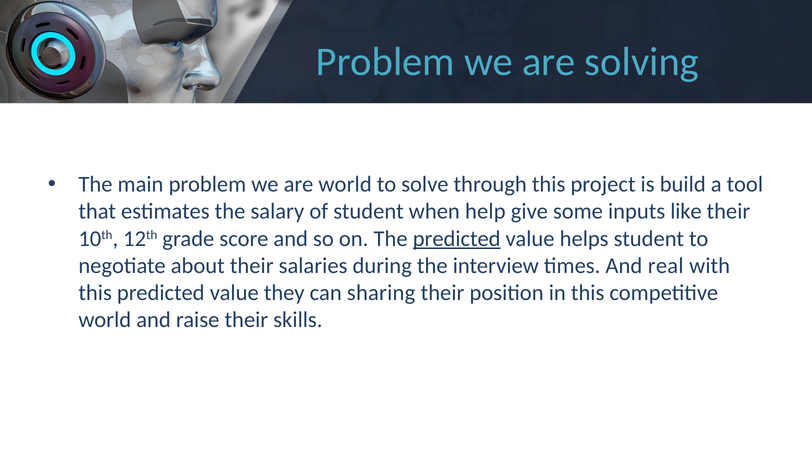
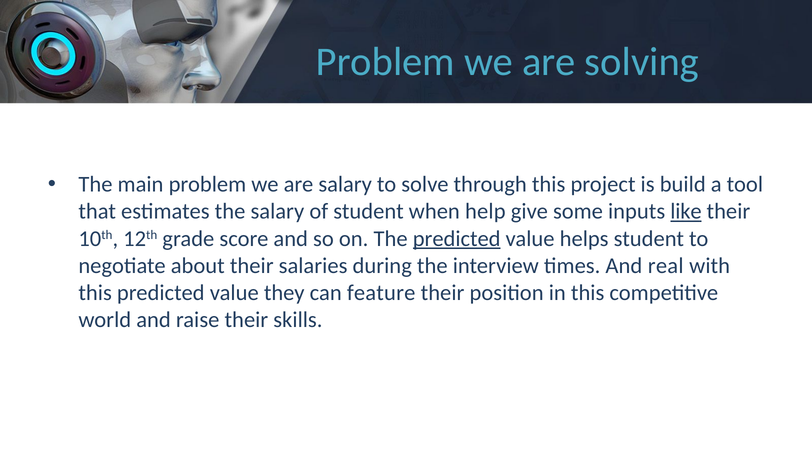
are world: world -> salary (345, 184)
like underline: none -> present (686, 211)
sharing: sharing -> feature (381, 293)
